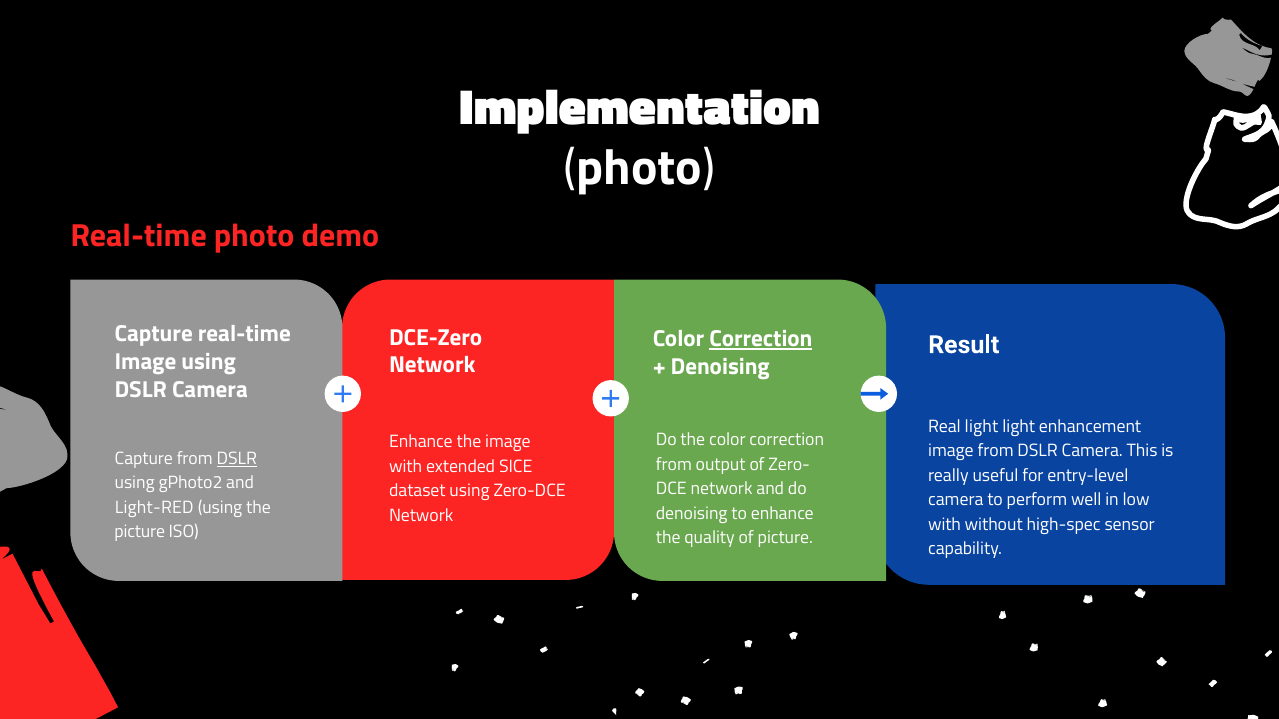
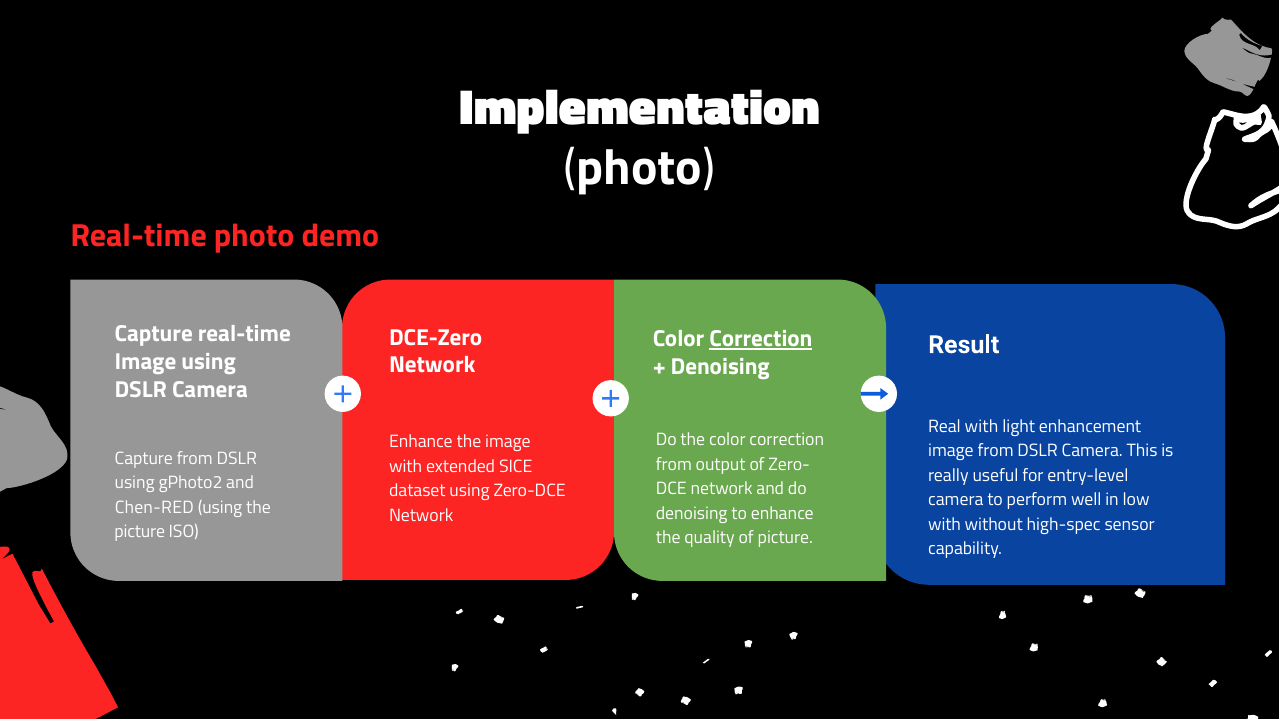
Real light: light -> with (982, 427)
DSLR underline: present -> none (237, 459)
Light-RED: Light-RED -> Chen-RED (154, 508)
